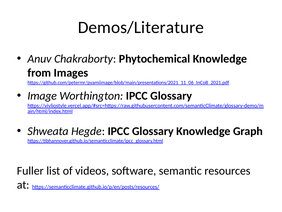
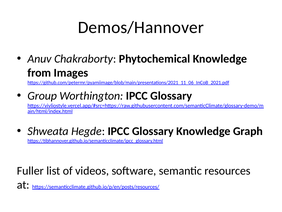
Demos/Literature: Demos/Literature -> Demos/Hannover (141, 27)
Image: Image -> Group (42, 96)
